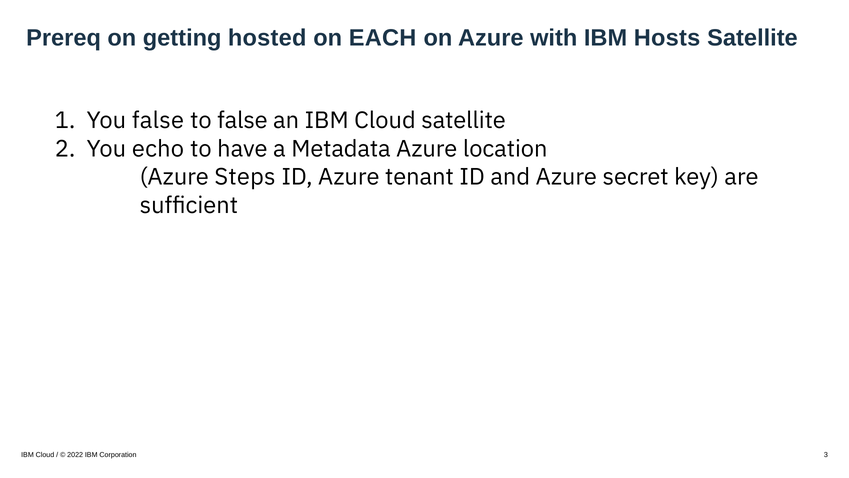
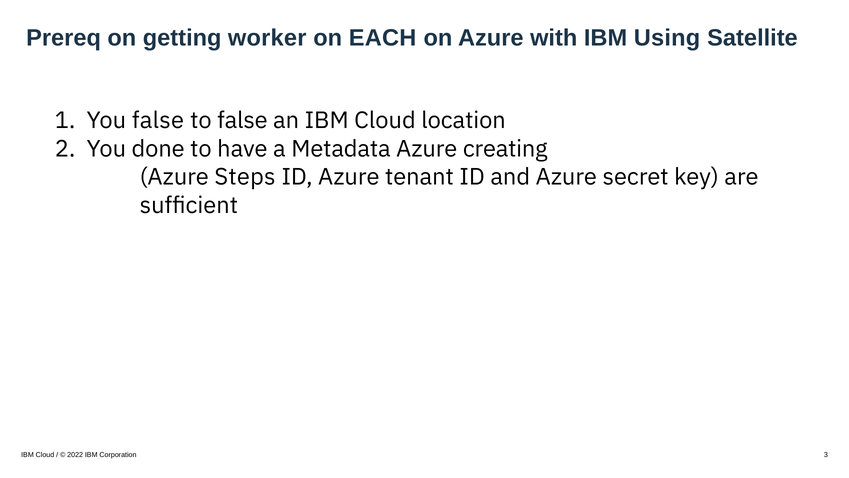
hosted: hosted -> worker (267, 38)
Hosts: Hosts -> Using (667, 38)
Cloud satellite: satellite -> location (464, 120)
echo: echo -> done (158, 149)
location: location -> creating (505, 149)
